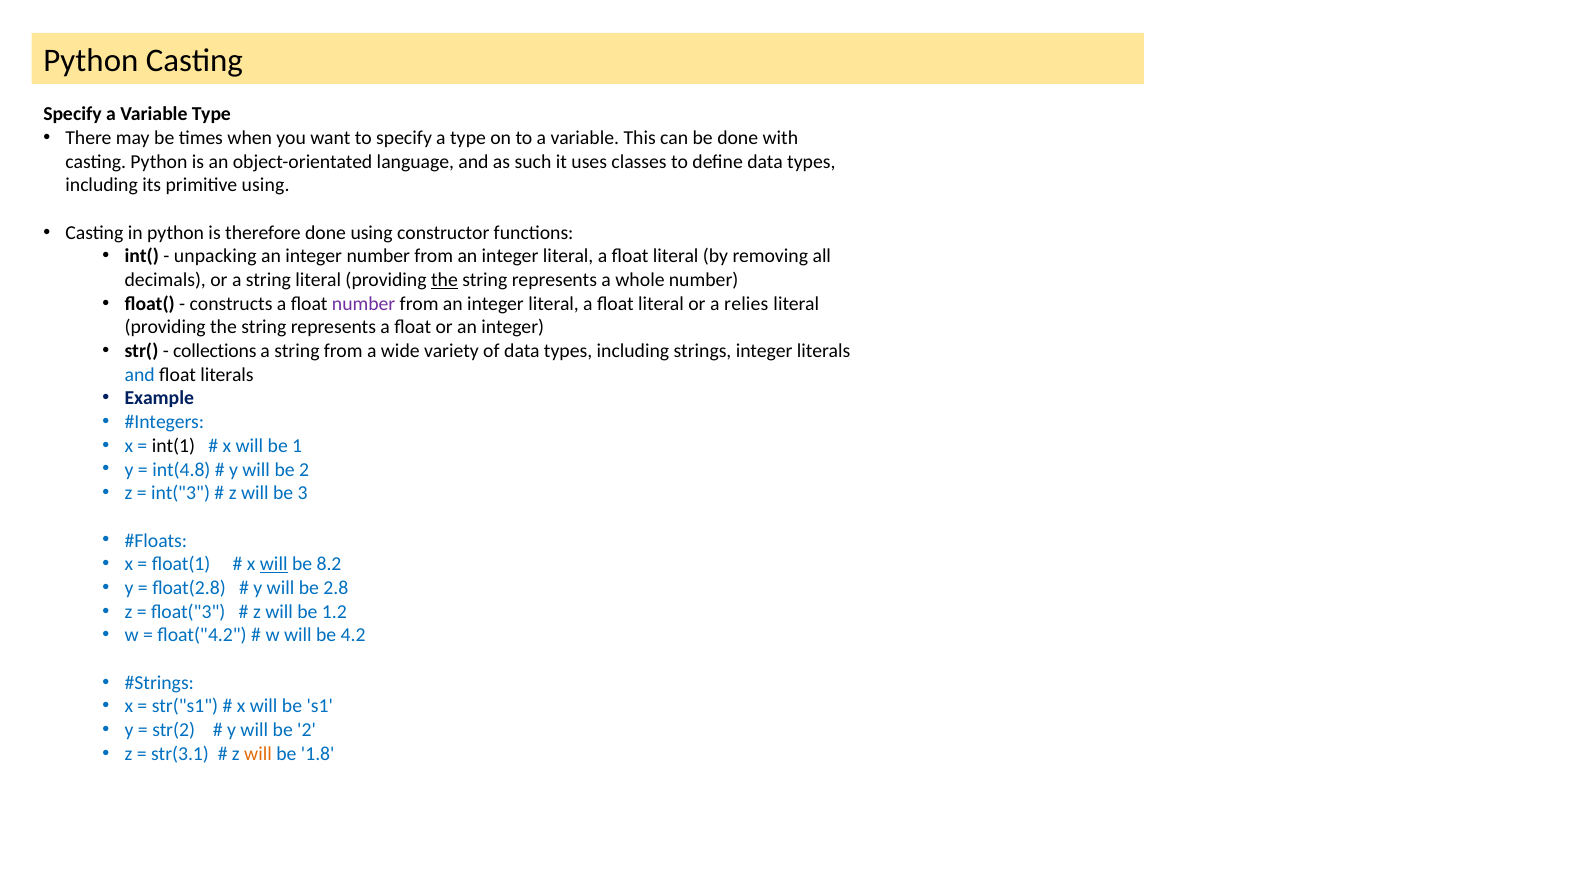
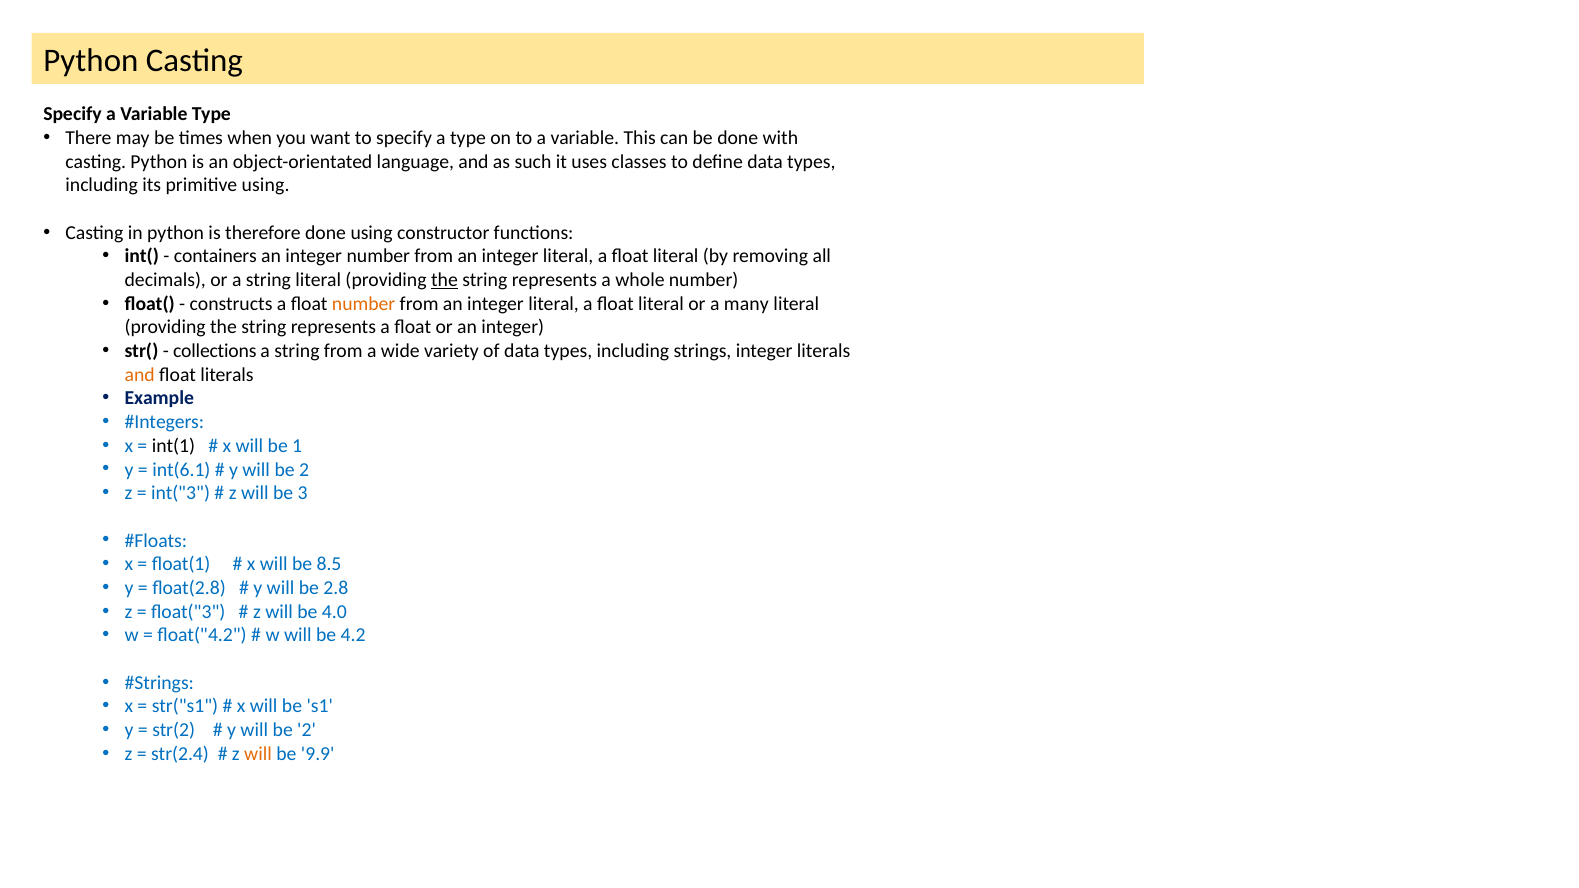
unpacking: unpacking -> containers (215, 256)
number colour: purple -> orange (364, 304)
relies: relies -> many (746, 304)
and colour: blue -> orange (140, 375)
int(4.8: int(4.8 -> int(6.1 (181, 470)
will underline: present -> none (274, 564)
8.2: 8.2 -> 8.5 (329, 564)
1.2: 1.2 -> 4.0 (334, 612)
str(3.1: str(3.1 -> str(2.4 (180, 754)
1.8: 1.8 -> 9.9 (318, 754)
